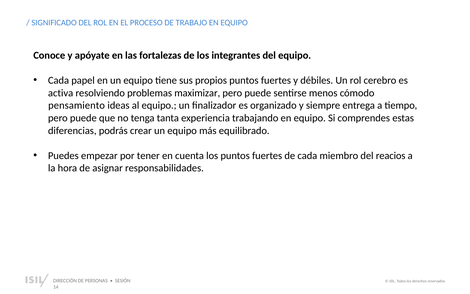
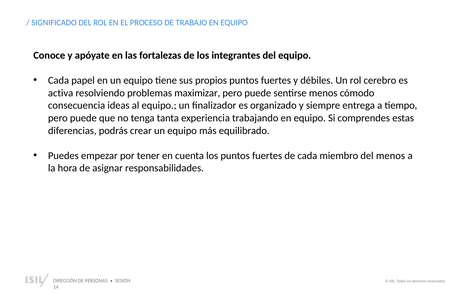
pensamiento: pensamiento -> consecuencia (77, 105)
del reacios: reacios -> menos (391, 156)
